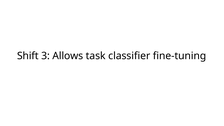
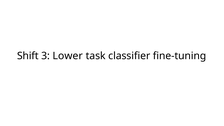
Allows: Allows -> Lower (68, 56)
